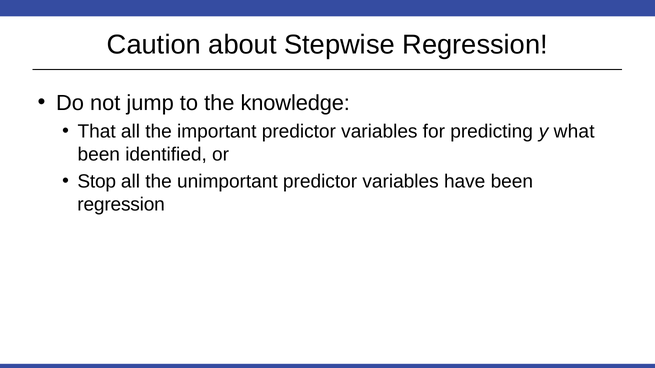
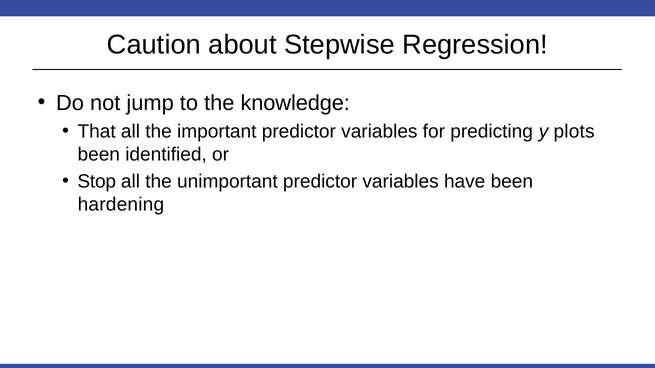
what: what -> plots (574, 132)
regression: regression -> hardening (121, 204)
